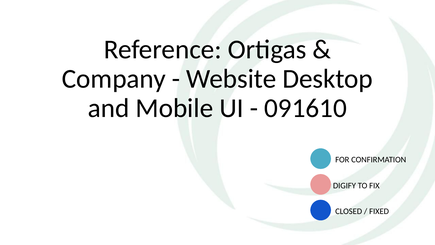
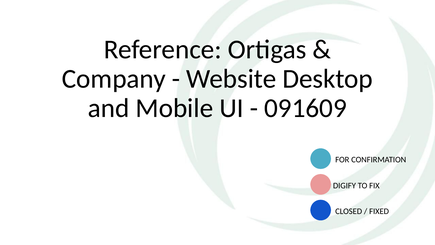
091610: 091610 -> 091609 (306, 108)
